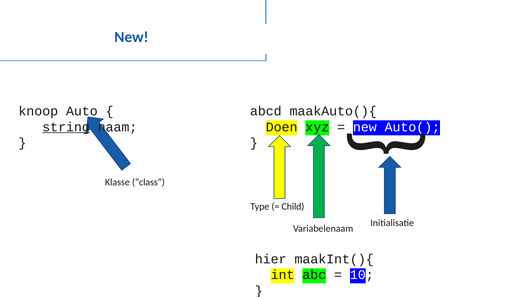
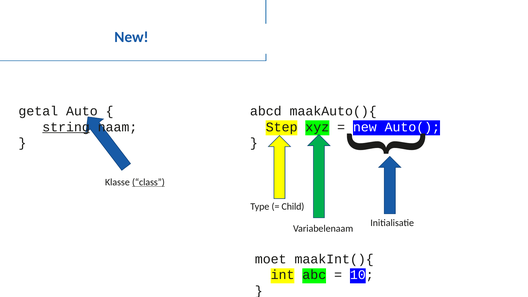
knoop: knoop -> getal (38, 111)
Doen: Doen -> Step (282, 127)
class underline: none -> present (148, 182)
hier: hier -> moet (271, 259)
